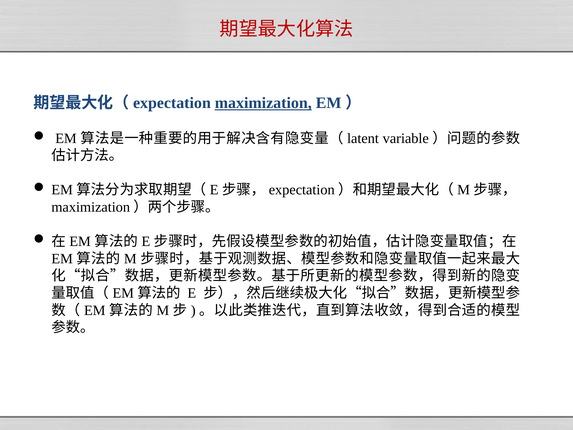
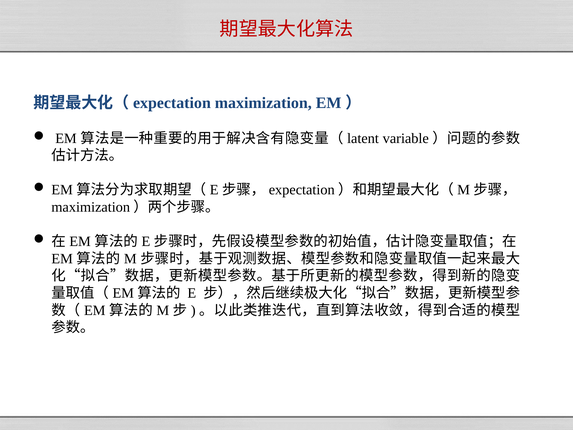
maximization underline: present -> none (263, 103)
